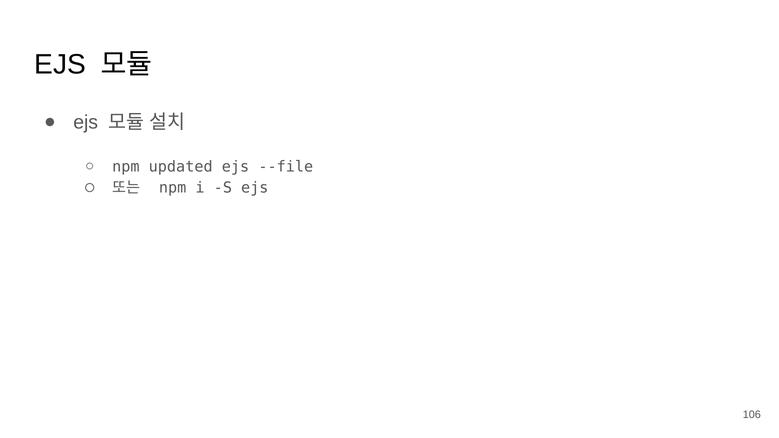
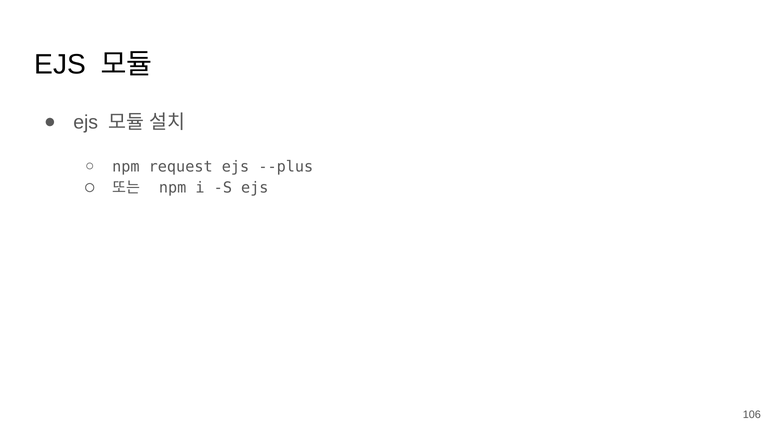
updated: updated -> request (181, 167)
--file: --file -> --plus (286, 167)
